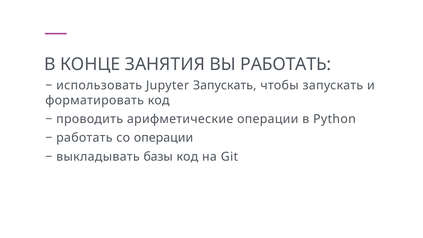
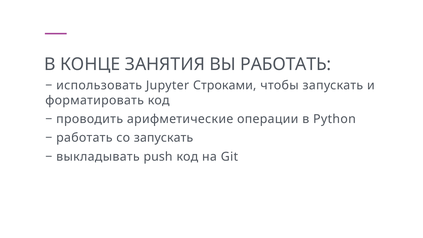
Jupyter Запускать: Запускать -> Строками (225, 86)
со операции: операции -> запускать (164, 138)
базы: базы -> push (158, 157)
